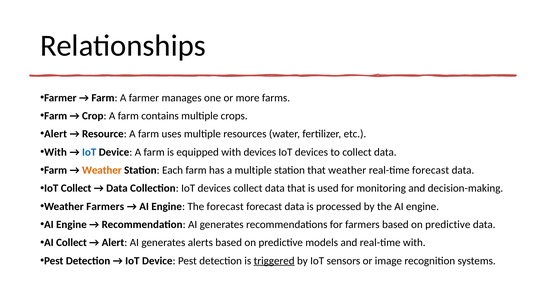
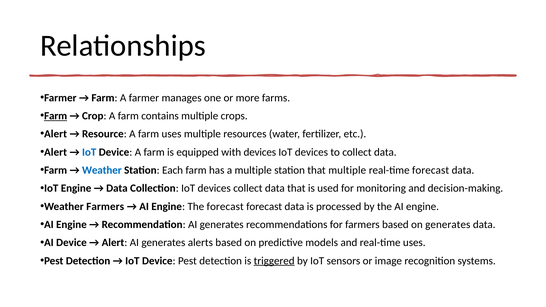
Farm underline: none -> present (56, 116)
With: With -> Alert (56, 152)
Weather colour: orange -> blue (102, 170)
that weather: weather -> multiple (347, 170)
IoT Collect: Collect -> Engine (76, 188)
farmers based on predictive: predictive -> generates (448, 225)
AI Collect: Collect -> Device (71, 243)
real-time with: with -> uses (414, 243)
